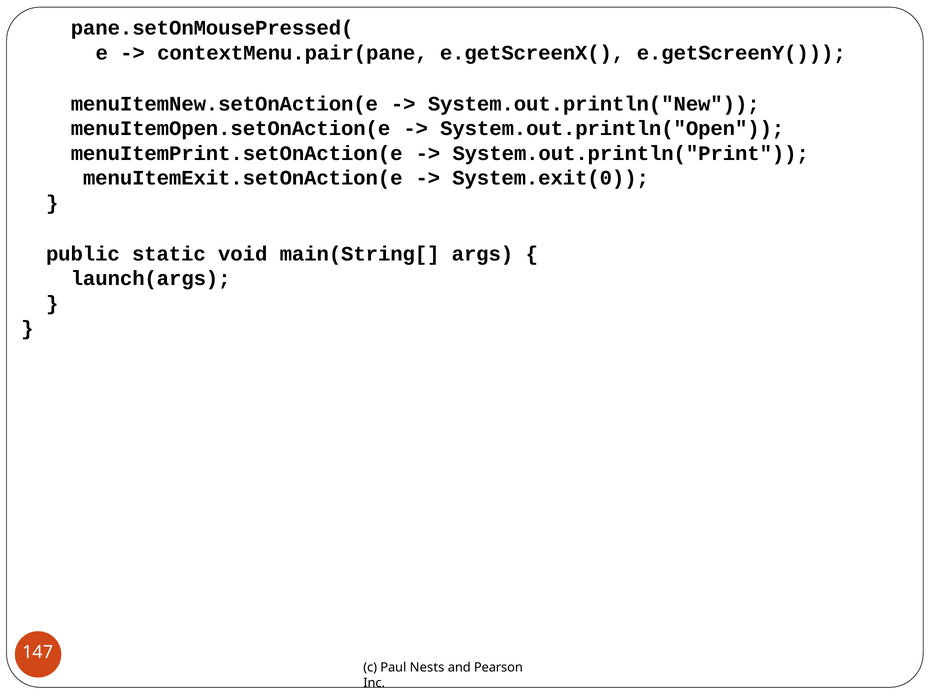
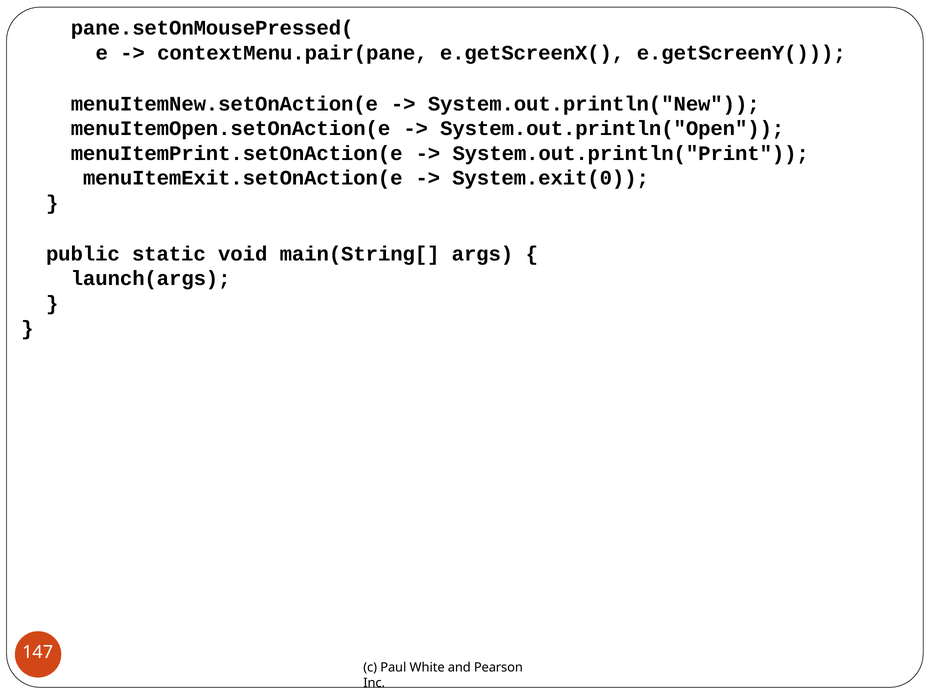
Nests: Nests -> White (427, 668)
